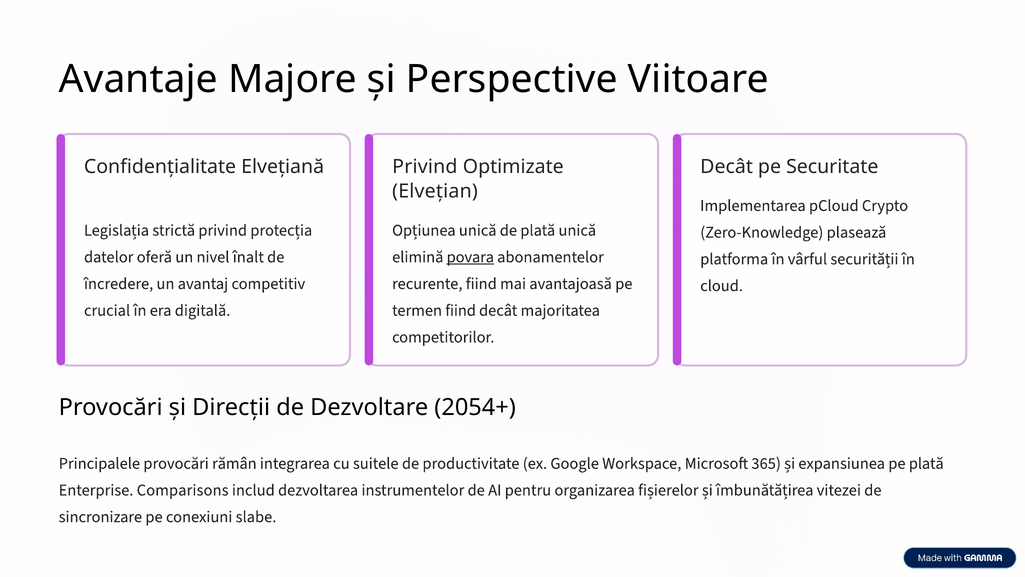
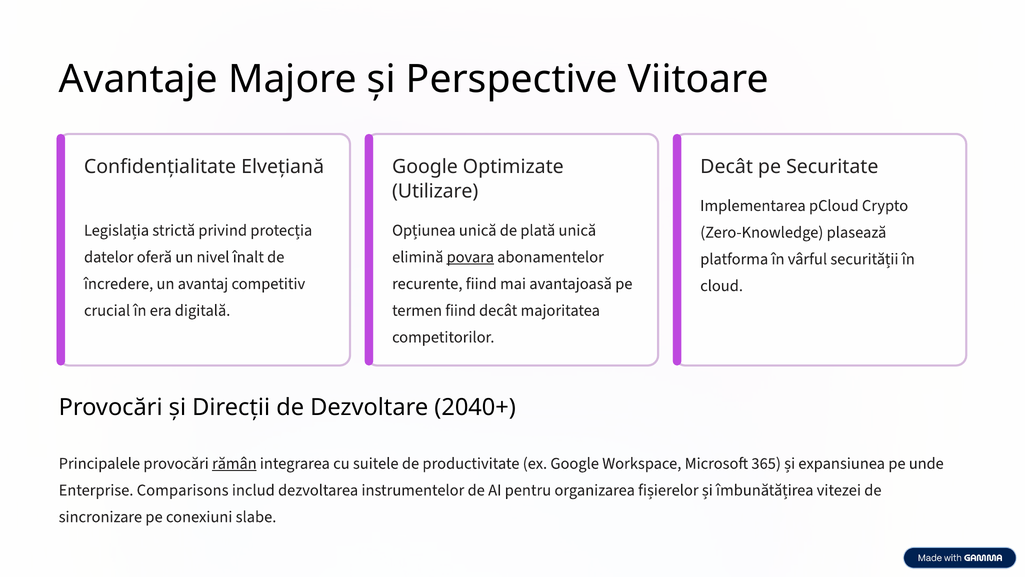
Privind: Privind -> Google (425, 167)
Elvețian: Elvețian -> Utilizare (435, 191)
2054+: 2054+ -> 2040+ (475, 407)
rămân underline: none -> present (234, 463)
pe plată: plată -> unde (926, 463)
